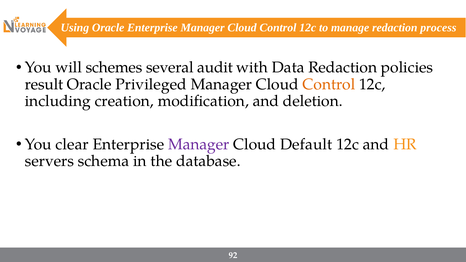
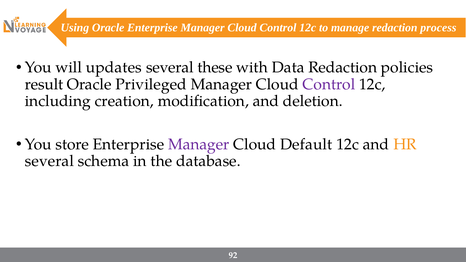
schemes: schemes -> updates (114, 68)
audit: audit -> these (215, 68)
Control colour: orange -> purple (329, 84)
clear: clear -> store (72, 144)
servers: servers -> several (49, 161)
